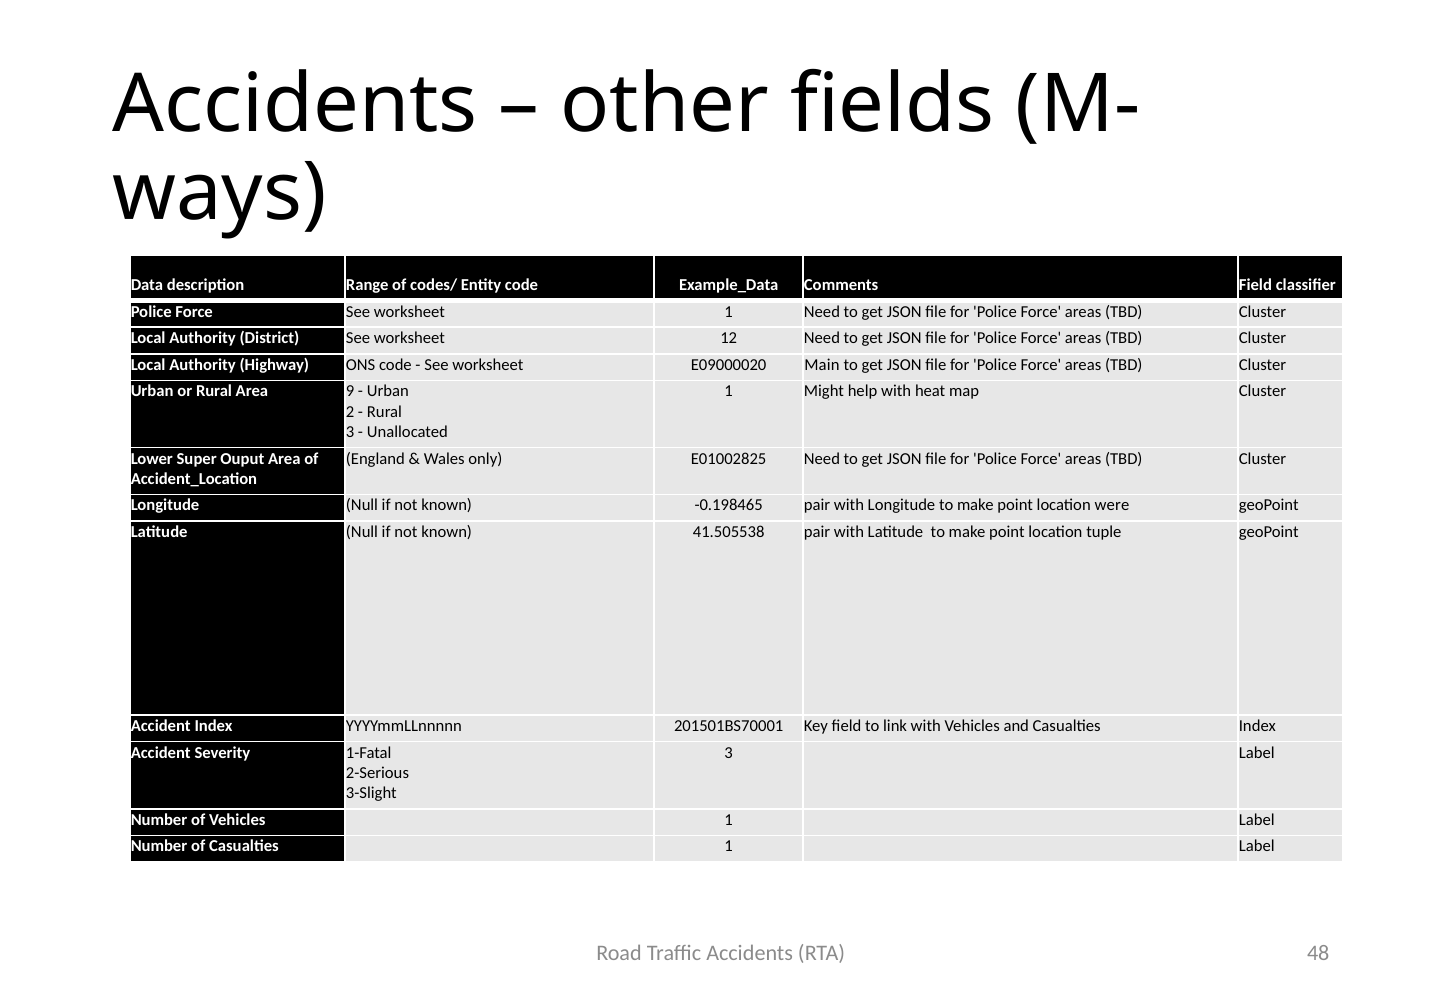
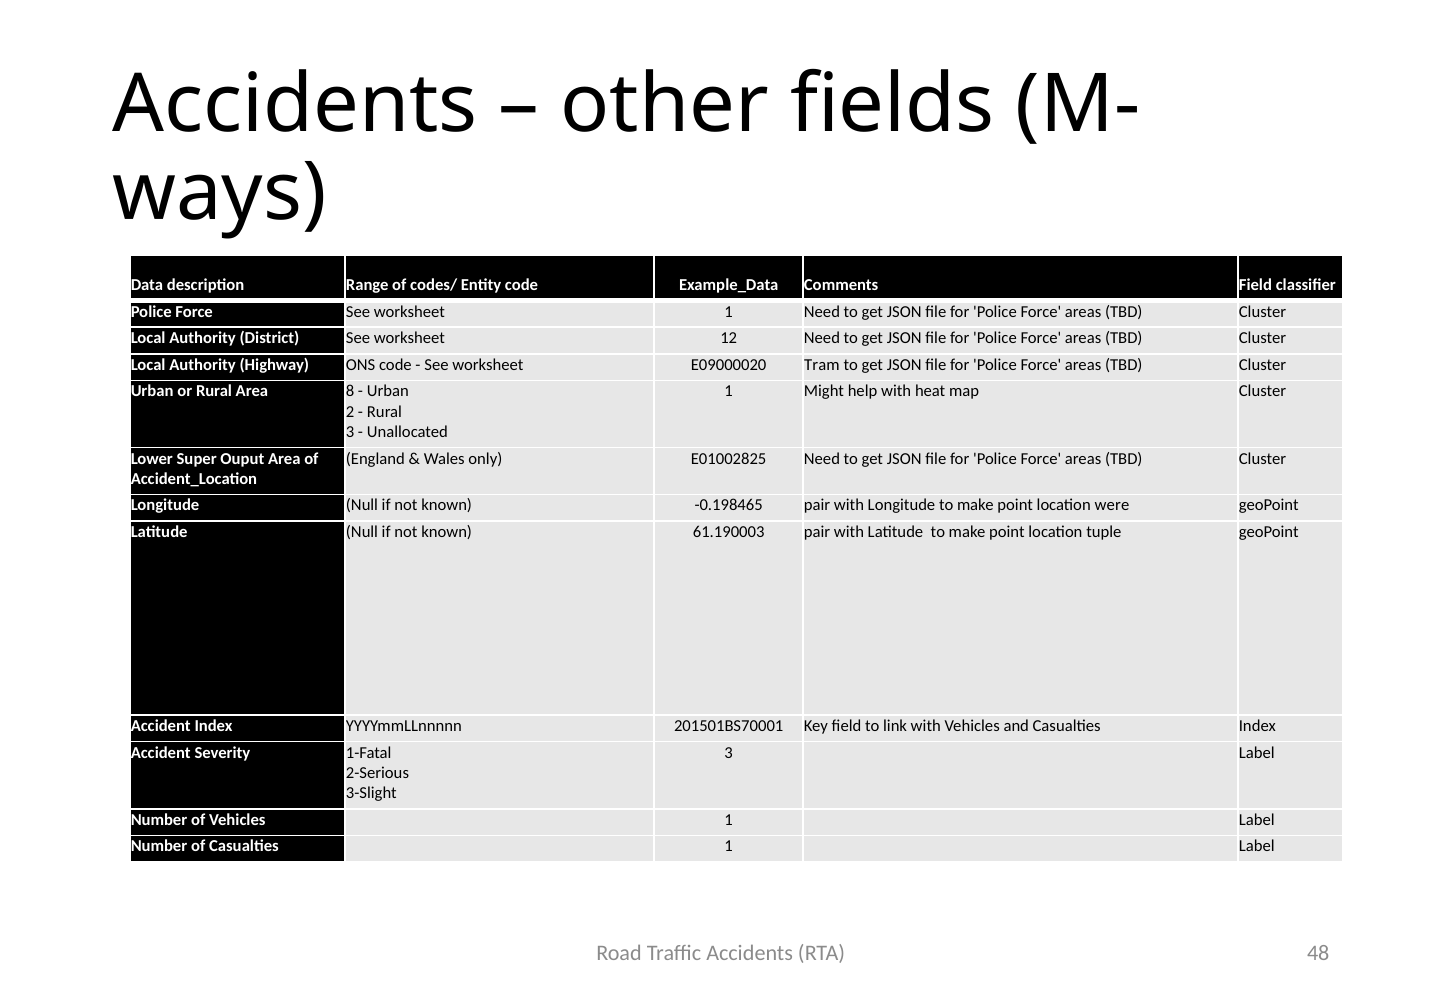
Main: Main -> Tram (822, 365)
9: 9 -> 8 (350, 391)
41.505538: 41.505538 -> 61.190003 (729, 532)
